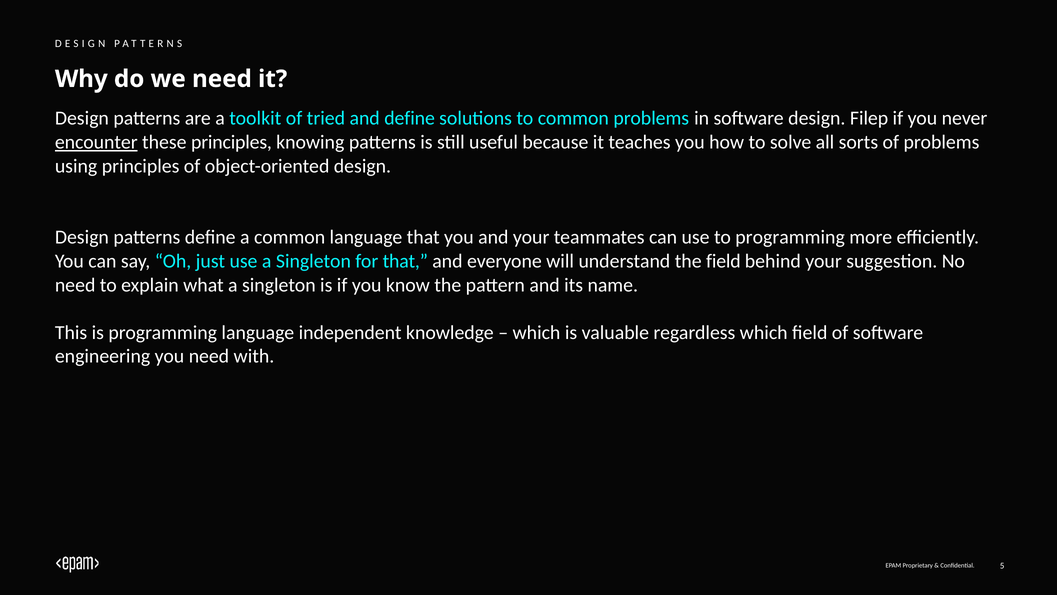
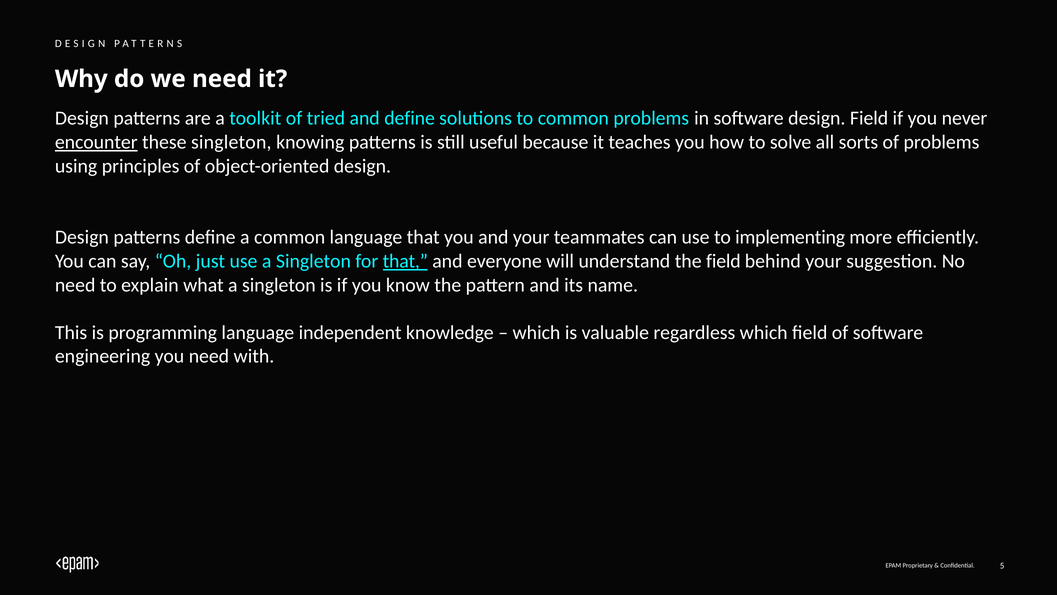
design Filep: Filep -> Field (869, 118)
these principles: principles -> singleton (231, 142)
to programming: programming -> implementing (790, 237)
that underline: none -> present (405, 261)
